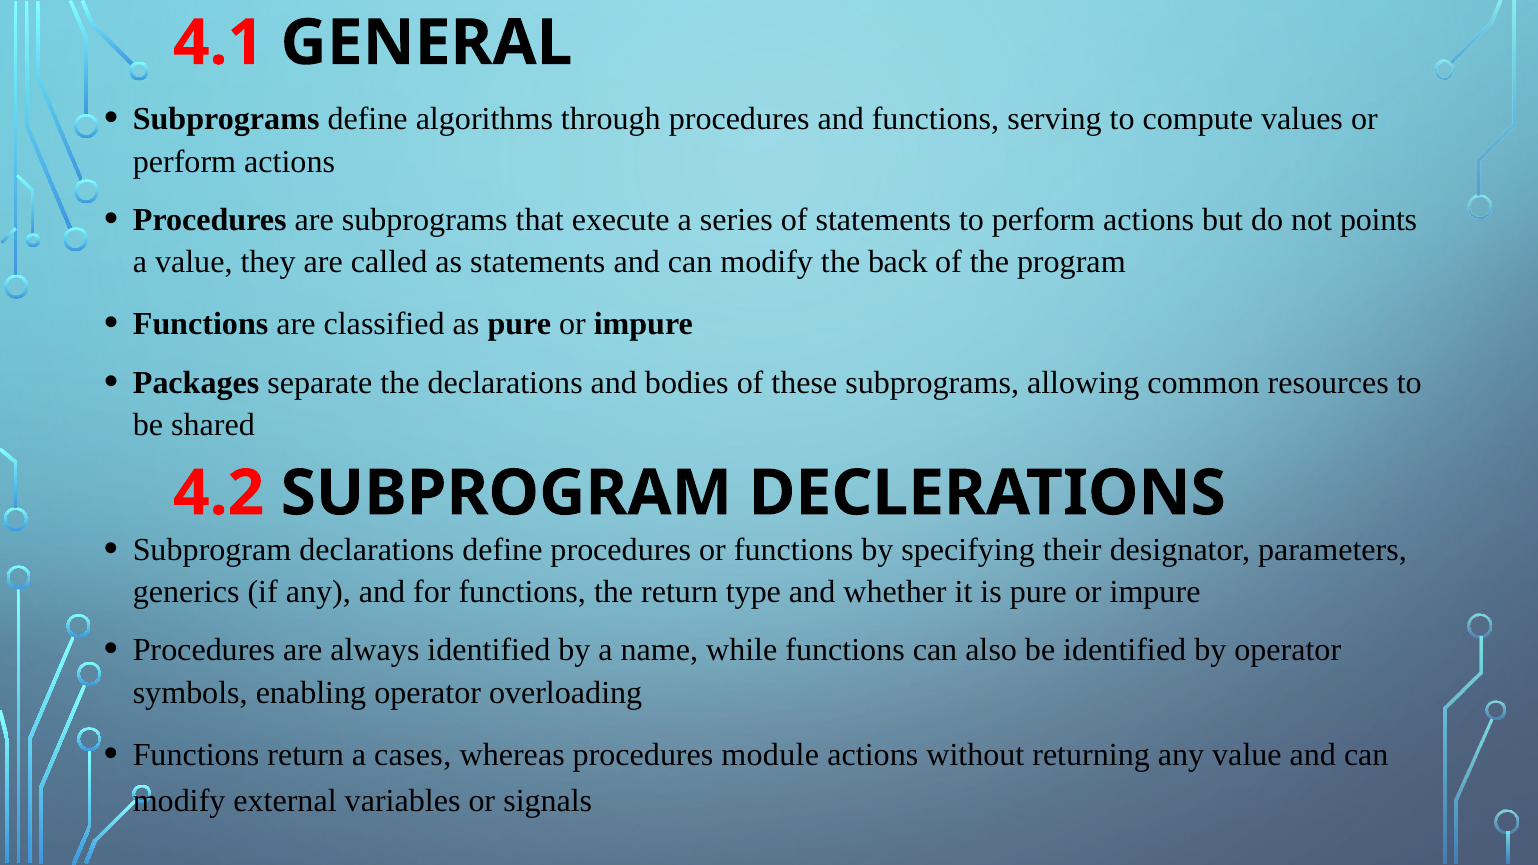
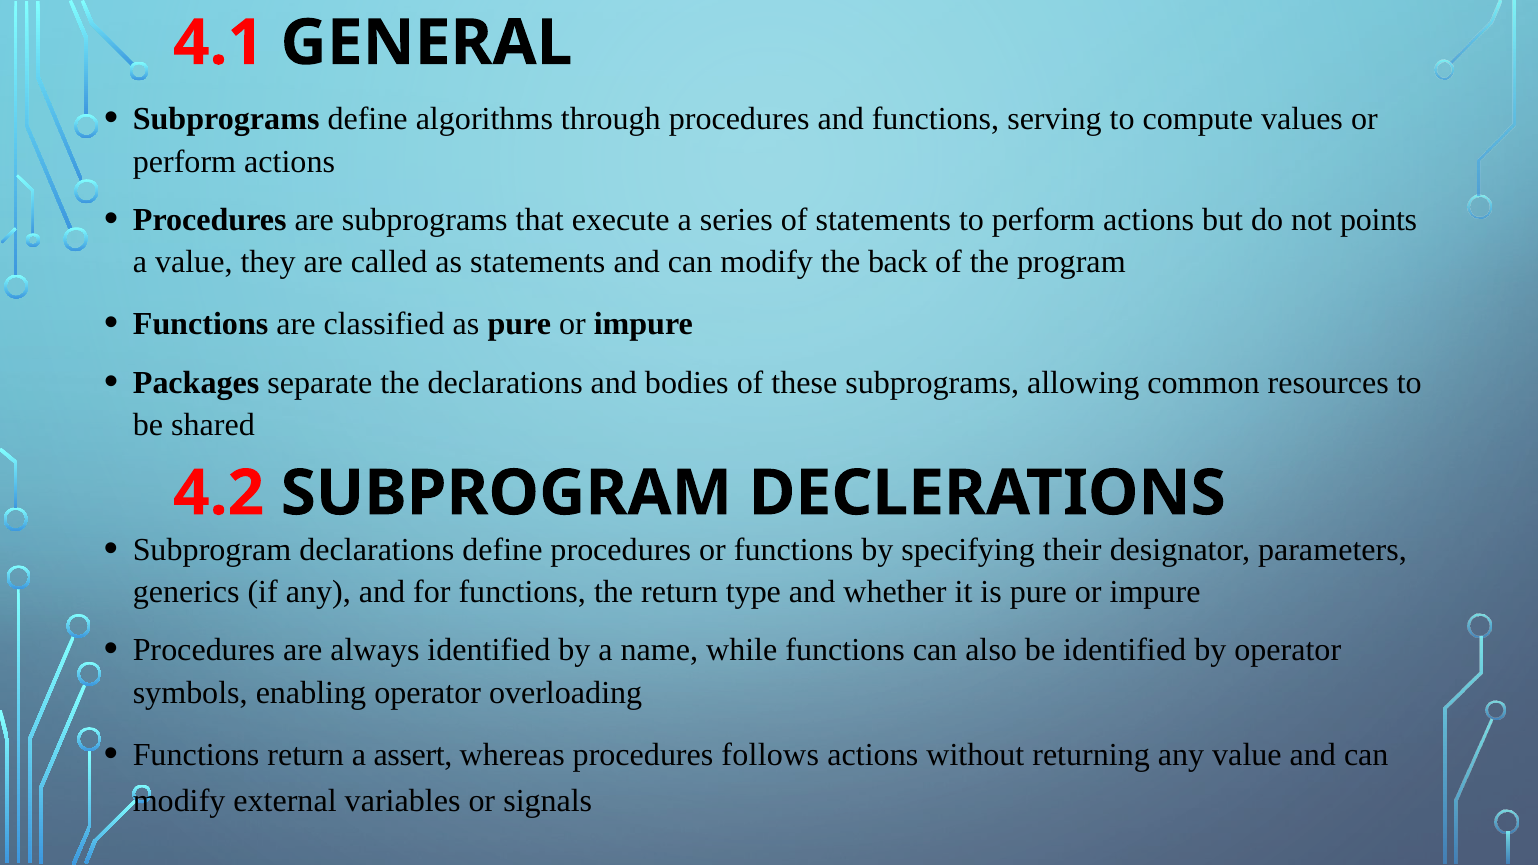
cases: cases -> assert (413, 755)
module: module -> follows (770, 755)
